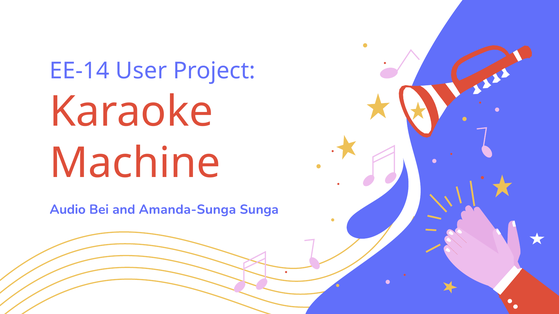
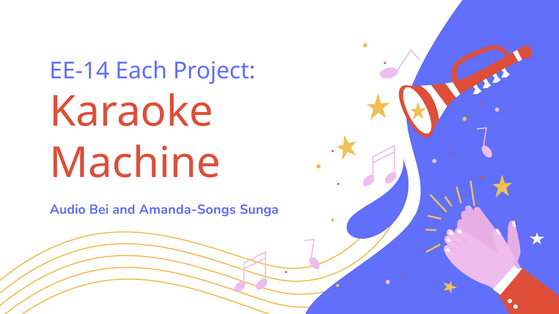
User: User -> Each (141, 71)
Amanda-Sunga: Amanda-Sunga -> Amanda-Songs (187, 210)
